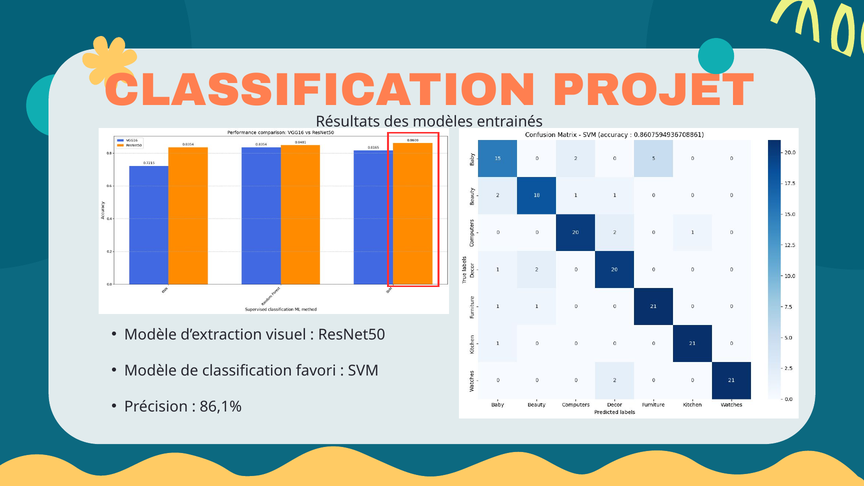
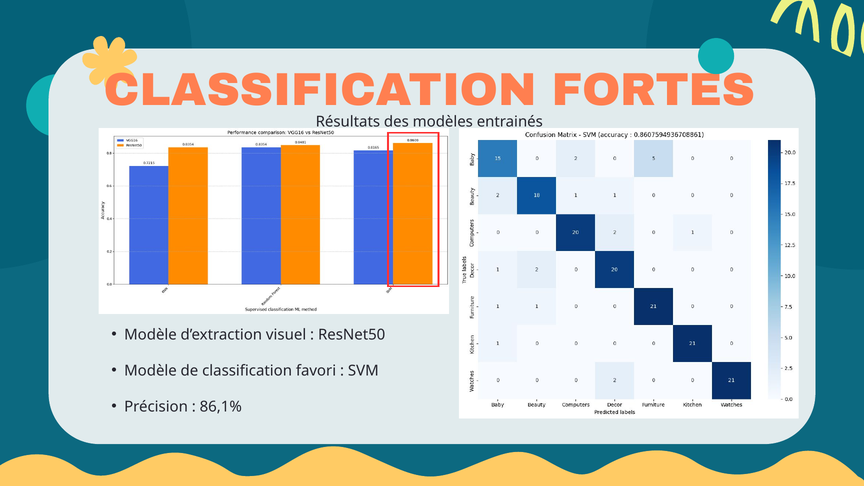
PROJET: PROJET -> FORTES (653, 90)
